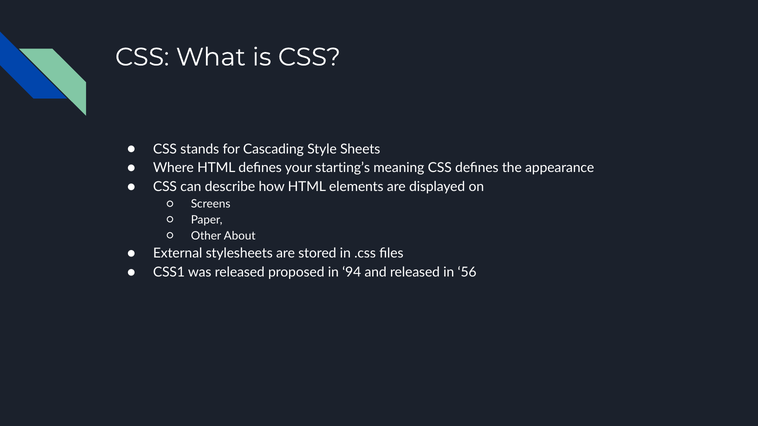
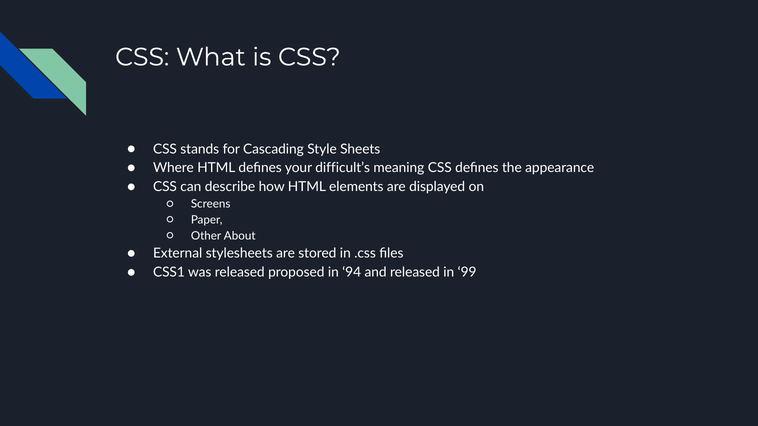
starting’s: starting’s -> difficult’s (343, 168)
56: 56 -> 99 (467, 273)
